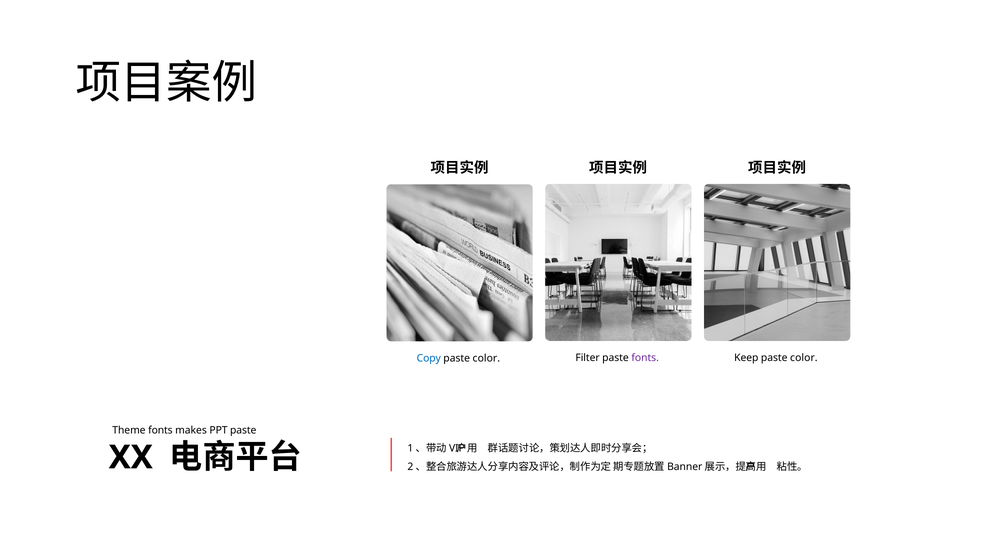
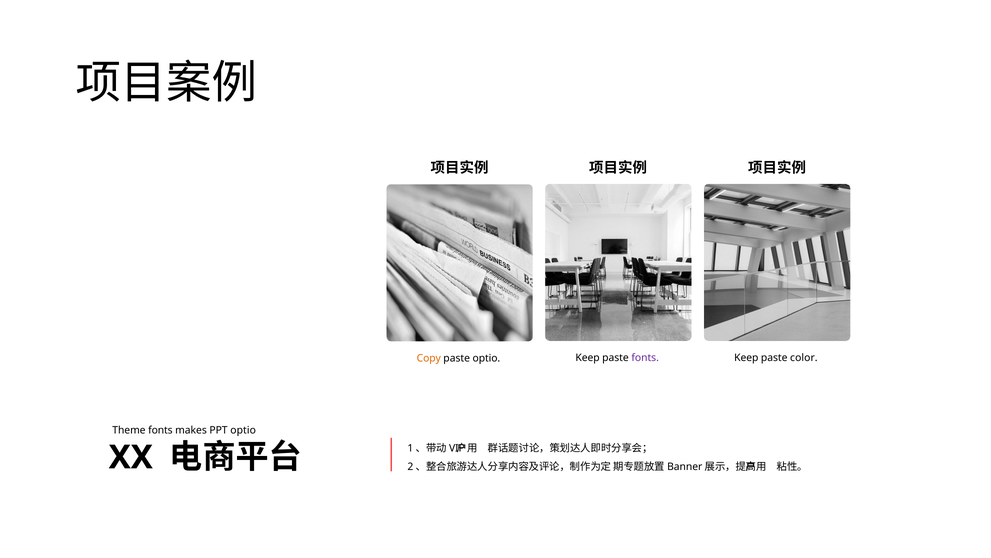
Filter: Filter -> Keep (588, 357)
Copy colour: blue -> orange (429, 358)
color: color -> optio (486, 358)
PPT paste: paste -> optio (243, 430)
